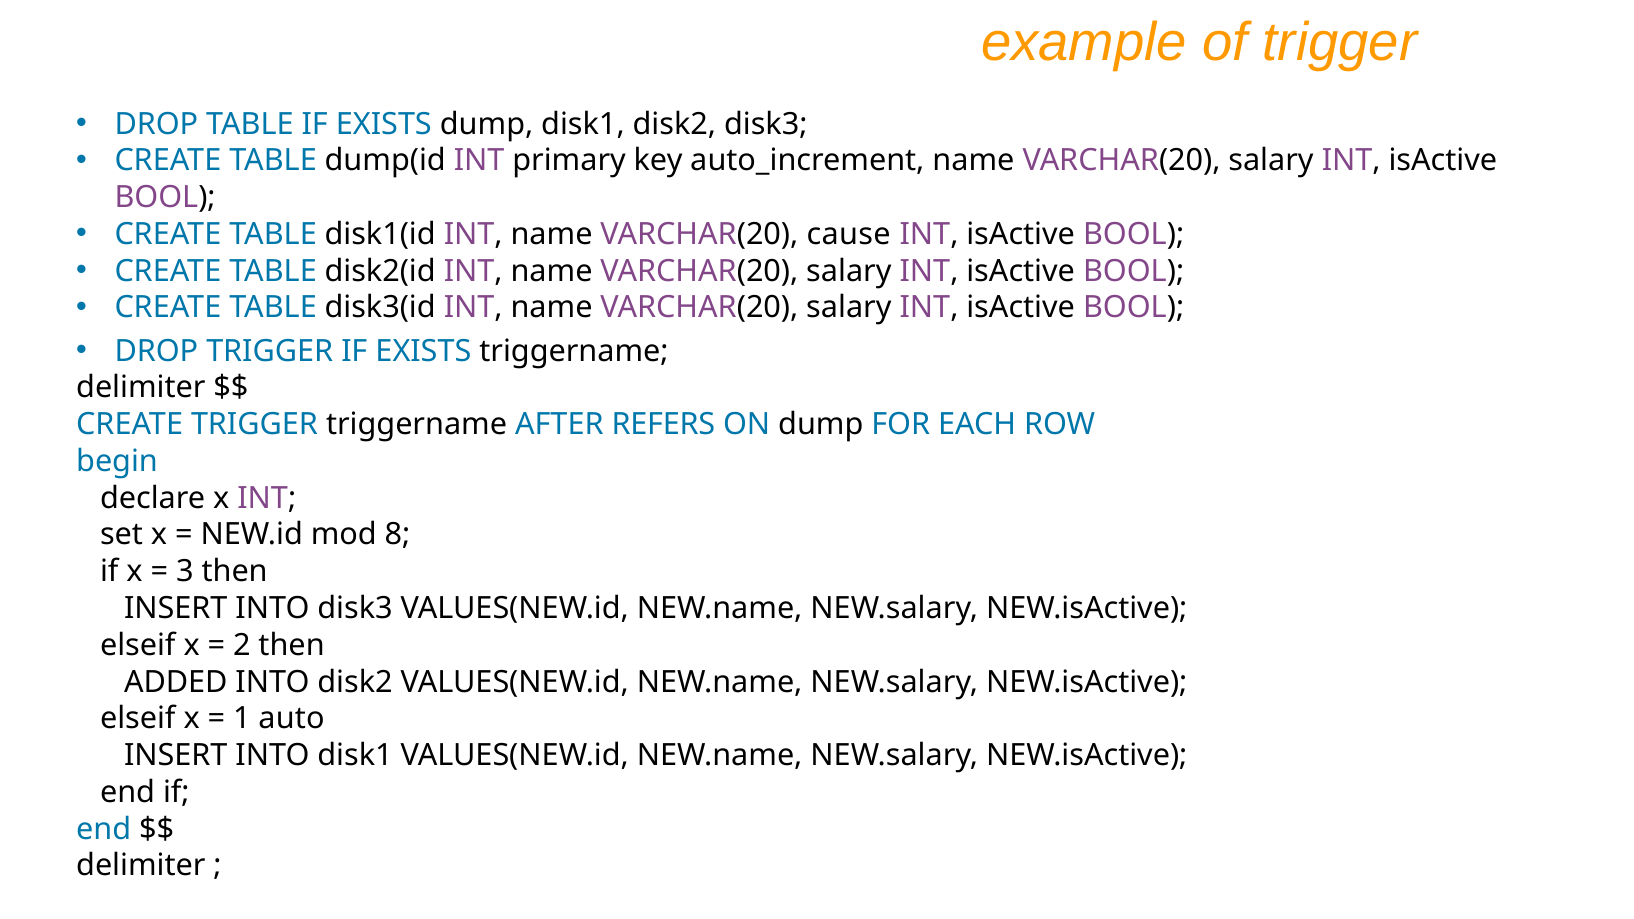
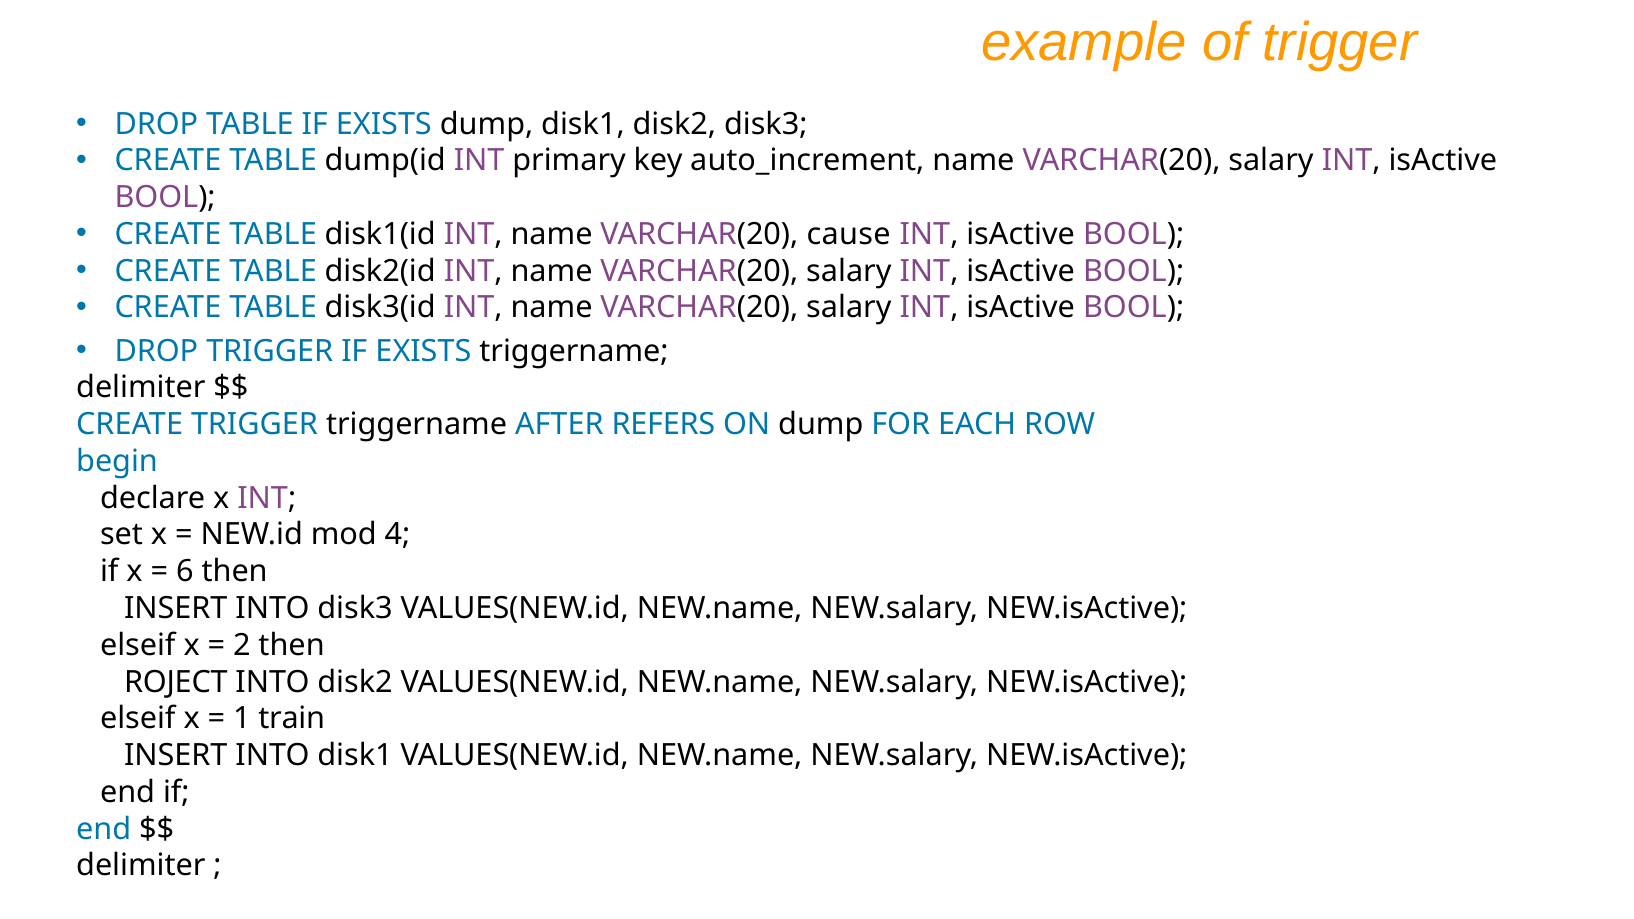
8: 8 -> 4 (398, 535)
3: 3 -> 6 (185, 572)
ADDED: ADDED -> ROJECT (176, 682)
auto: auto -> train (292, 719)
